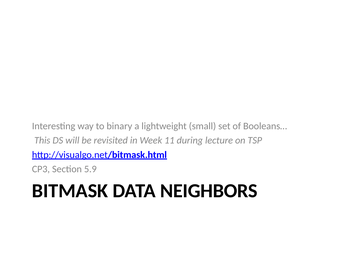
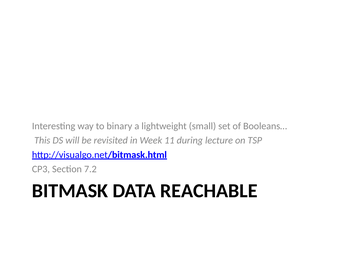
5.9: 5.9 -> 7.2 (90, 169)
NEIGHBORS: NEIGHBORS -> REACHABLE (209, 191)
